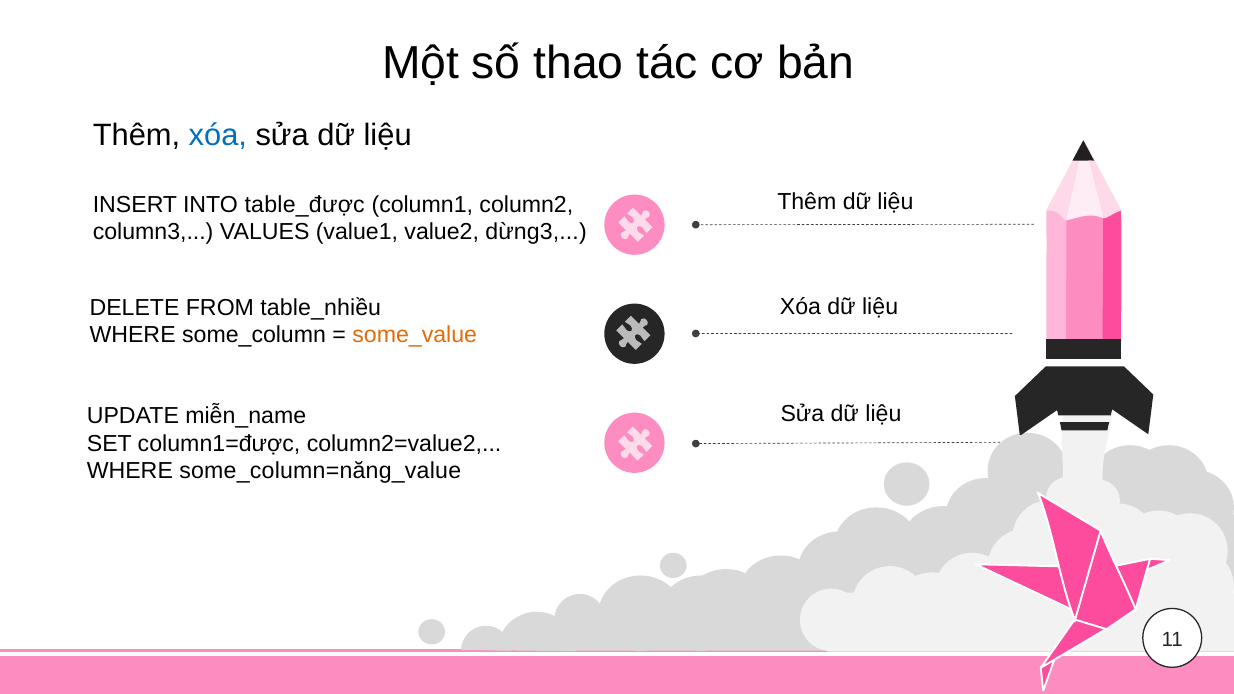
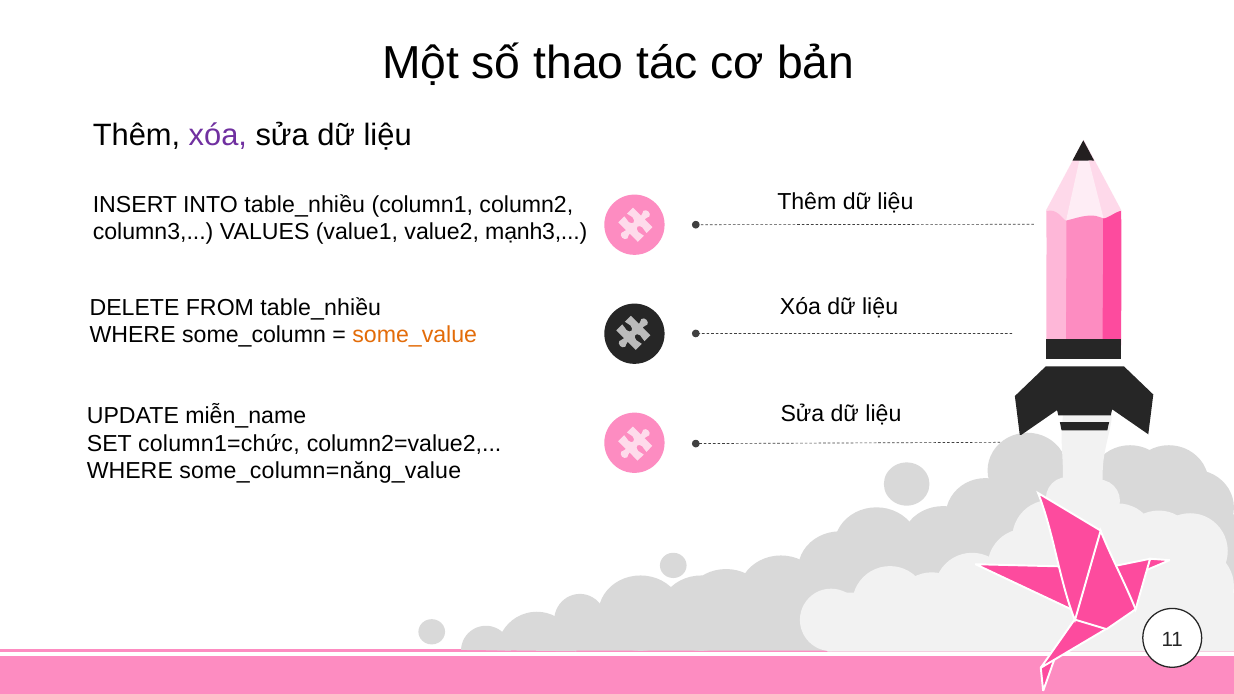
xóa colour: blue -> purple (218, 136)
INTO table_được: table_được -> table_nhiều (305, 205)
dừng3: dừng3 -> mạnh3 (536, 232)
column1=được: column1=được -> column1=chức (219, 443)
